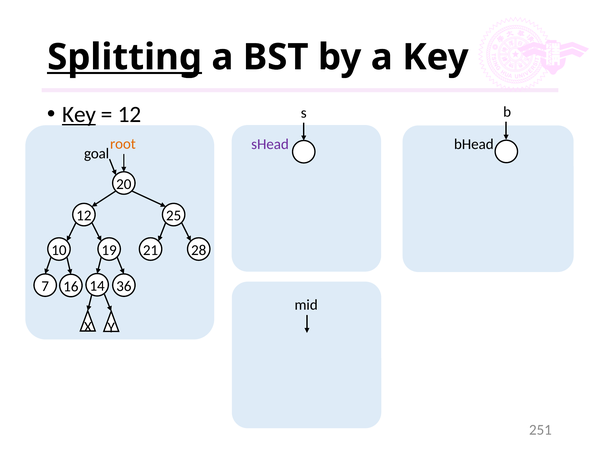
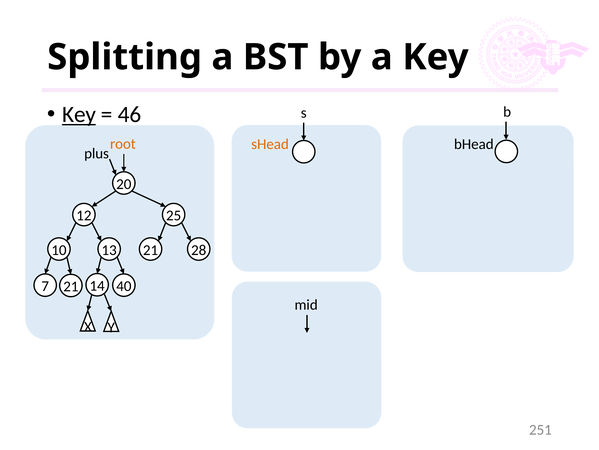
Splitting underline: present -> none (125, 57)
12: 12 -> 46 (130, 114)
sHead colour: purple -> orange (270, 144)
goal: goal -> plus (97, 153)
19: 19 -> 13 (109, 250)
7 16: 16 -> 21 (71, 286)
36: 36 -> 40 (124, 286)
